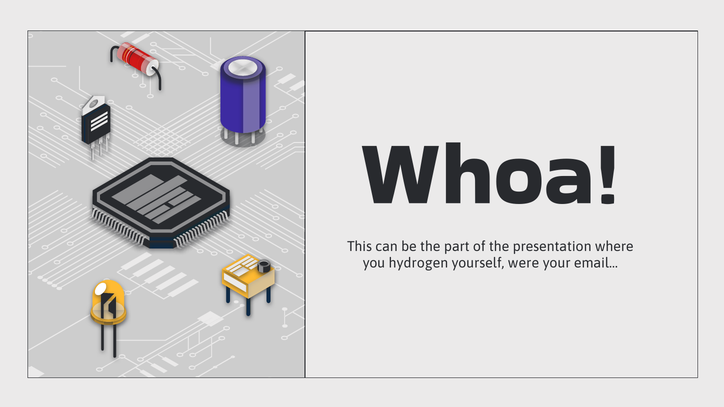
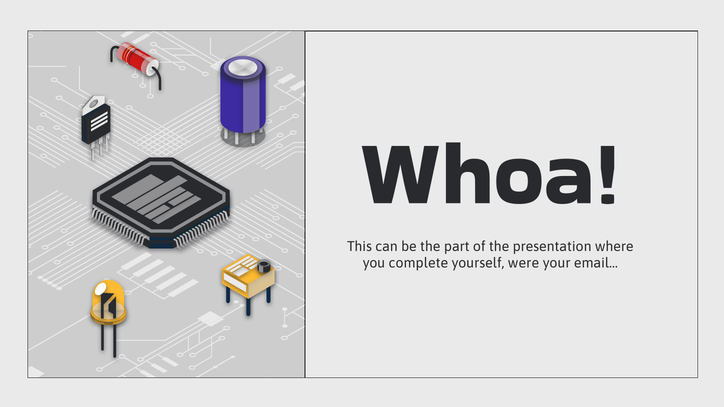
hydrogen: hydrogen -> complete (418, 263)
